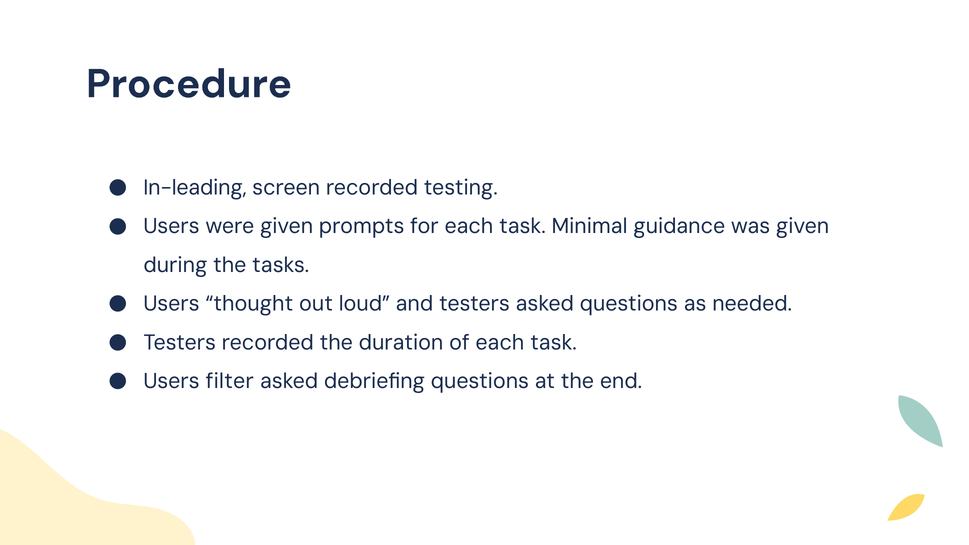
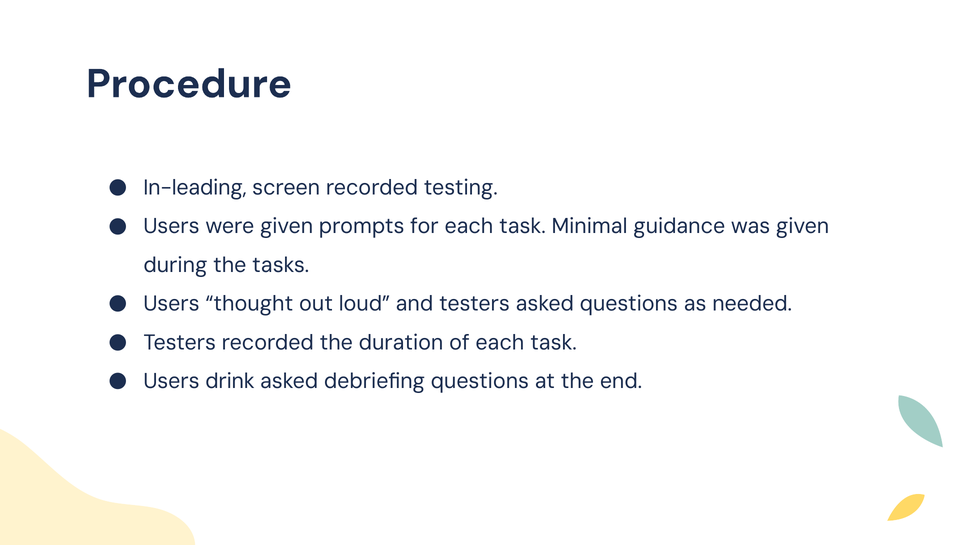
filter: filter -> drink (230, 381)
